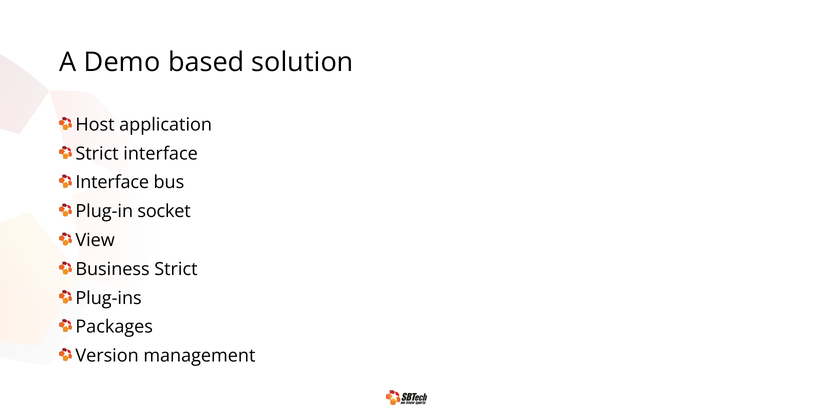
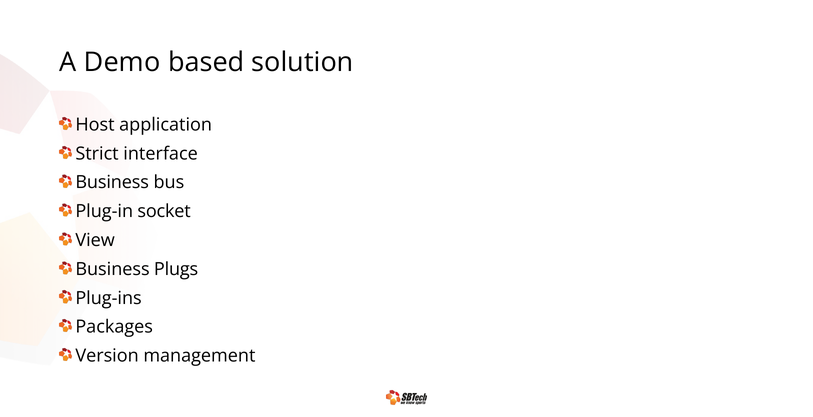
Interface: Interface -> Business (112, 183)
Business Strict: Strict -> Plugs (176, 269)
